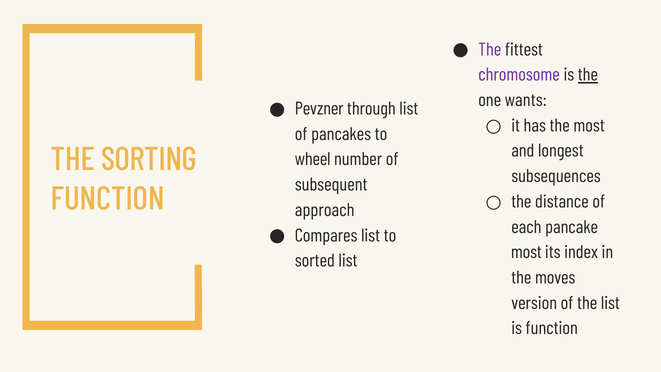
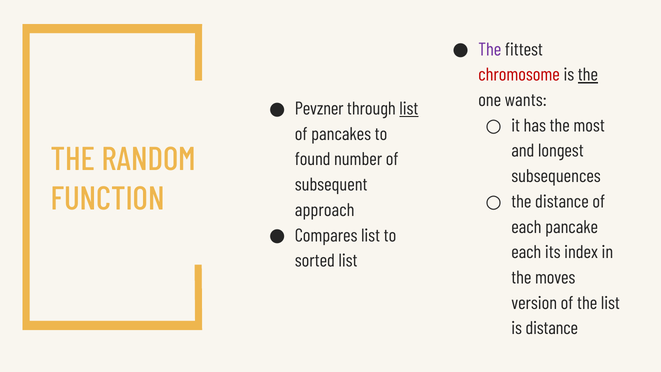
chromosome colour: purple -> red (519, 75)
list underline: none -> present (409, 109)
SORTING: SORTING -> RANDOM (149, 159)
wheel: wheel -> found (313, 159)
most: most -> each (526, 252)
is function: function -> distance (552, 328)
